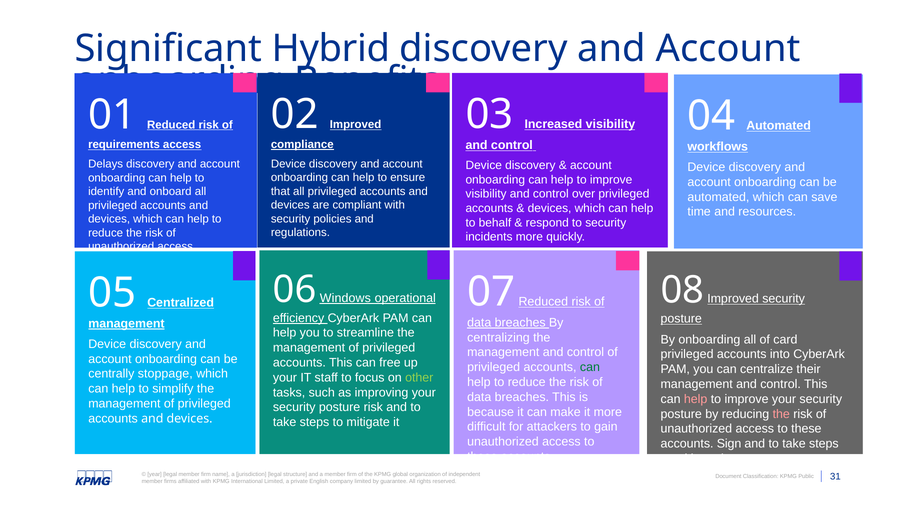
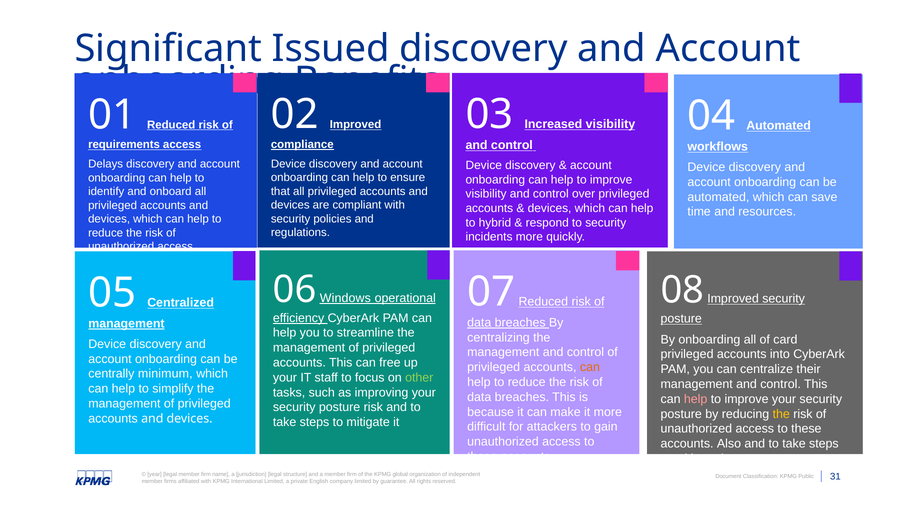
Hybrid: Hybrid -> Issued (331, 49)
behalf: behalf -> hybrid (495, 223)
can colour: green -> orange (590, 367)
stoppage: stoppage -> minimum (165, 374)
the colour: pink -> yellow (781, 414)
Sign: Sign -> Also (729, 444)
